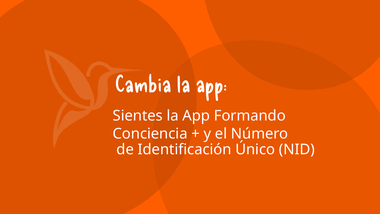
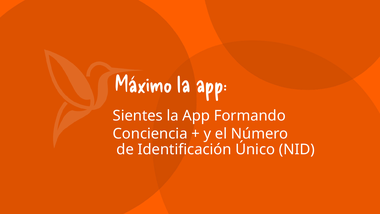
Cambia: Cambia -> Máximo (144, 85)
